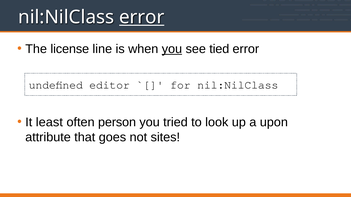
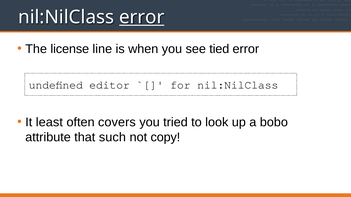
you underline: present -> none (172, 49)
person: person -> covers (117, 122)
upon: upon -> bobo (274, 122)
goes: goes -> such (112, 138)
sites: sites -> copy (165, 138)
